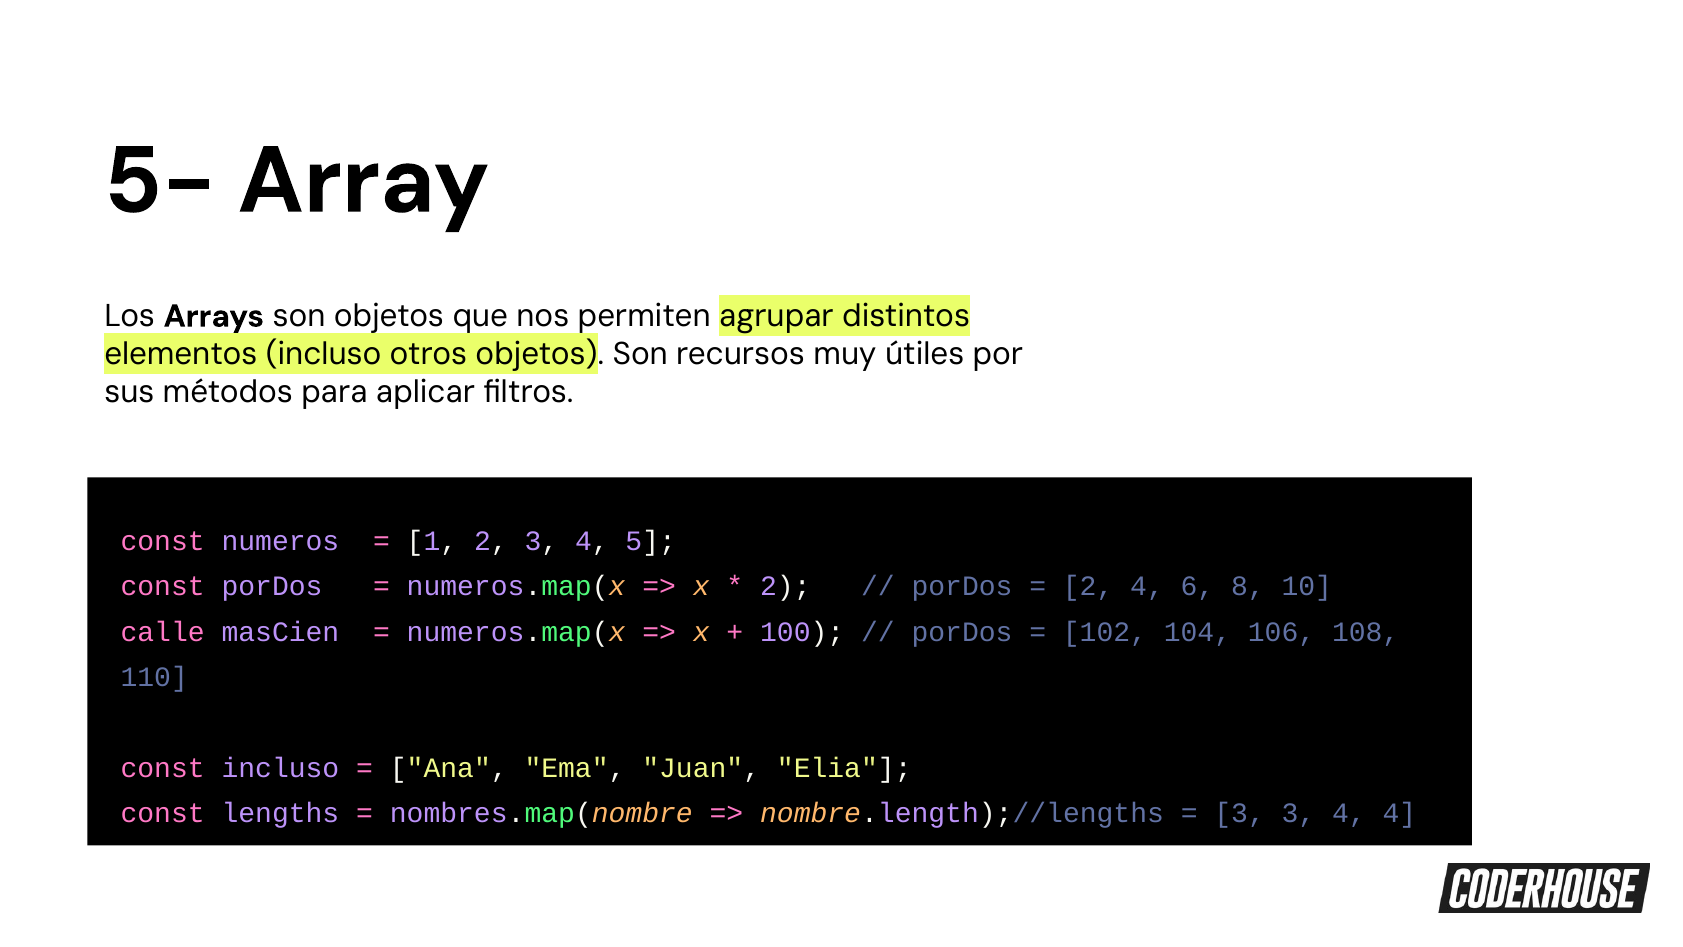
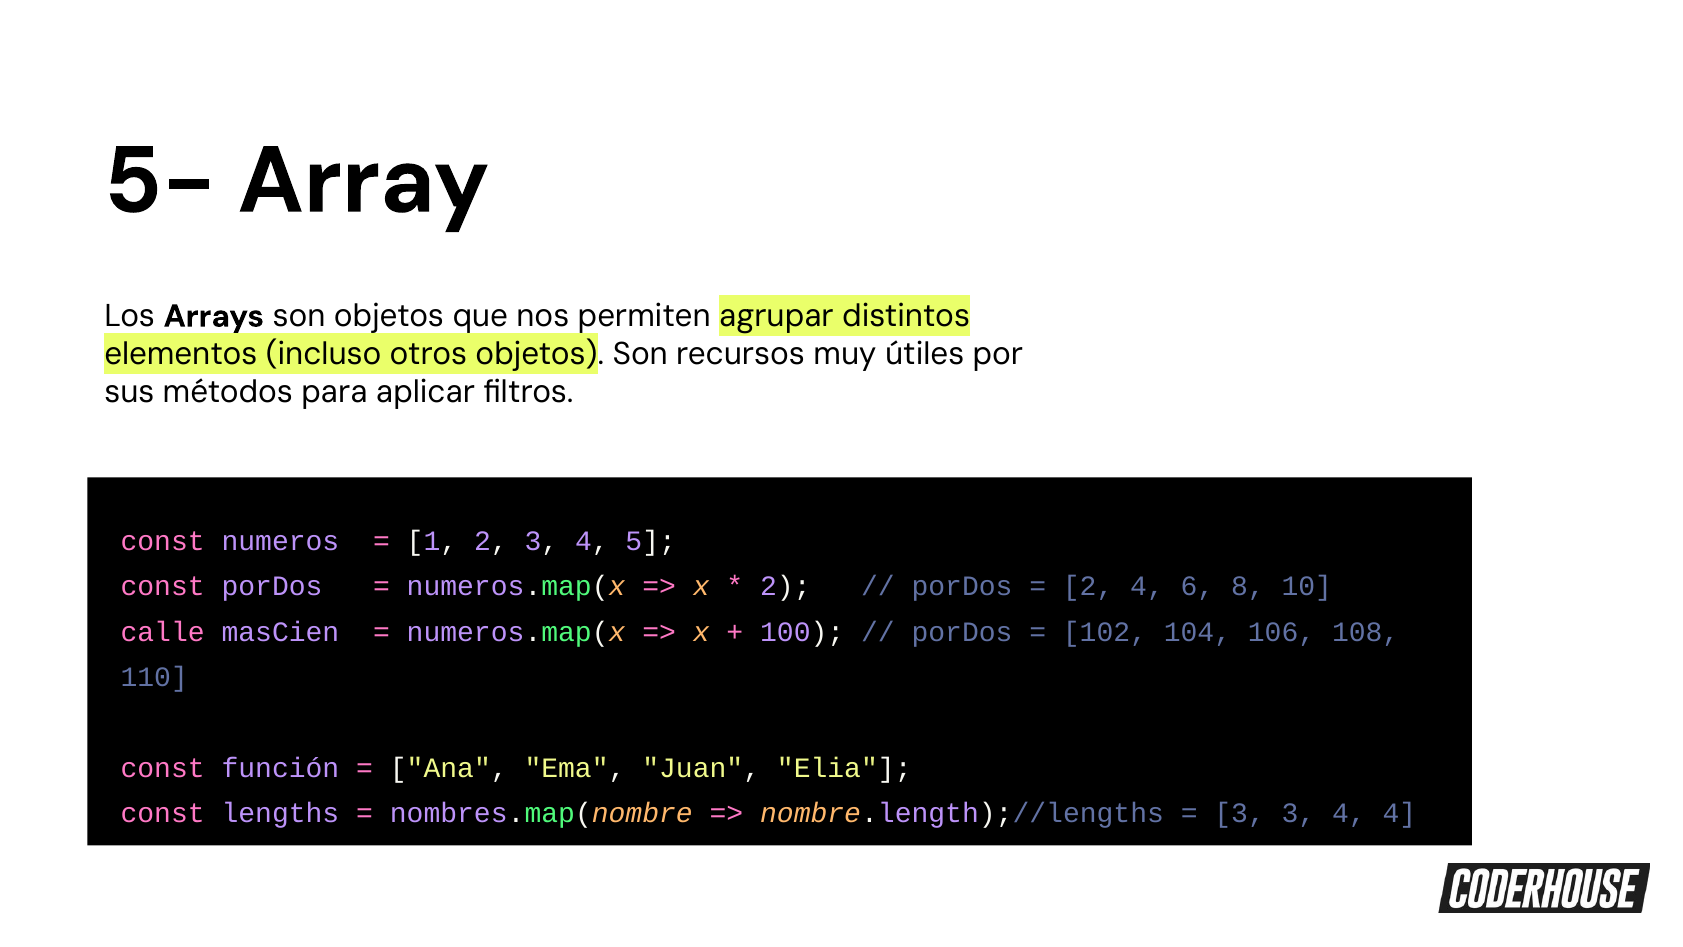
const incluso: incluso -> función (280, 768)
